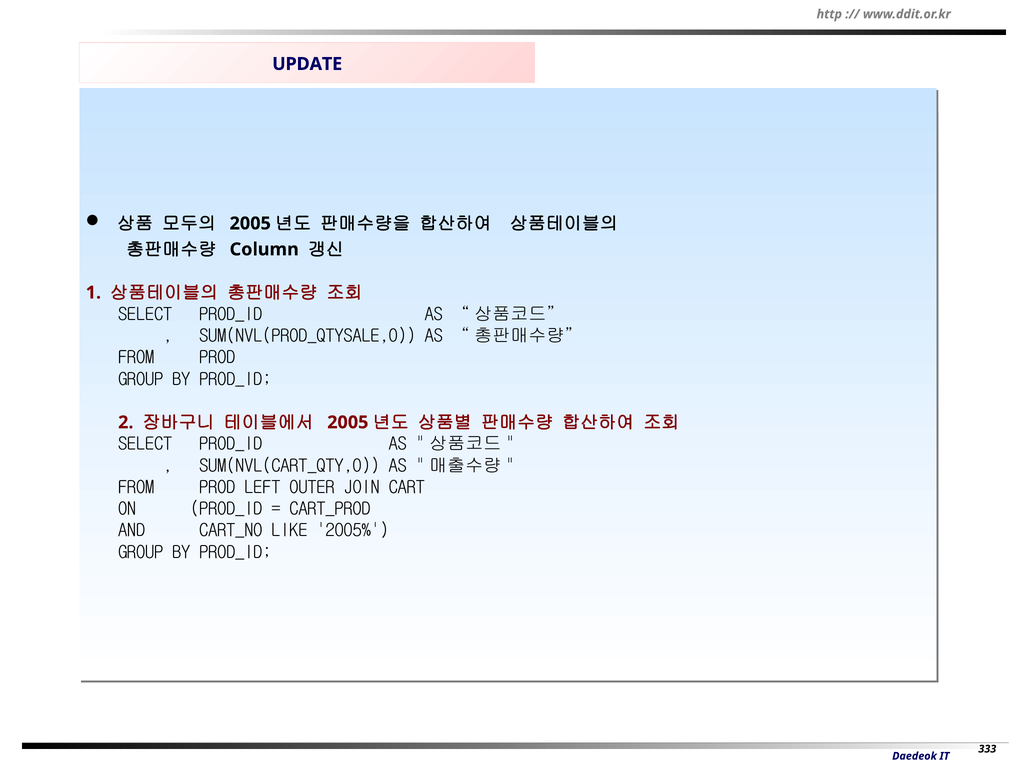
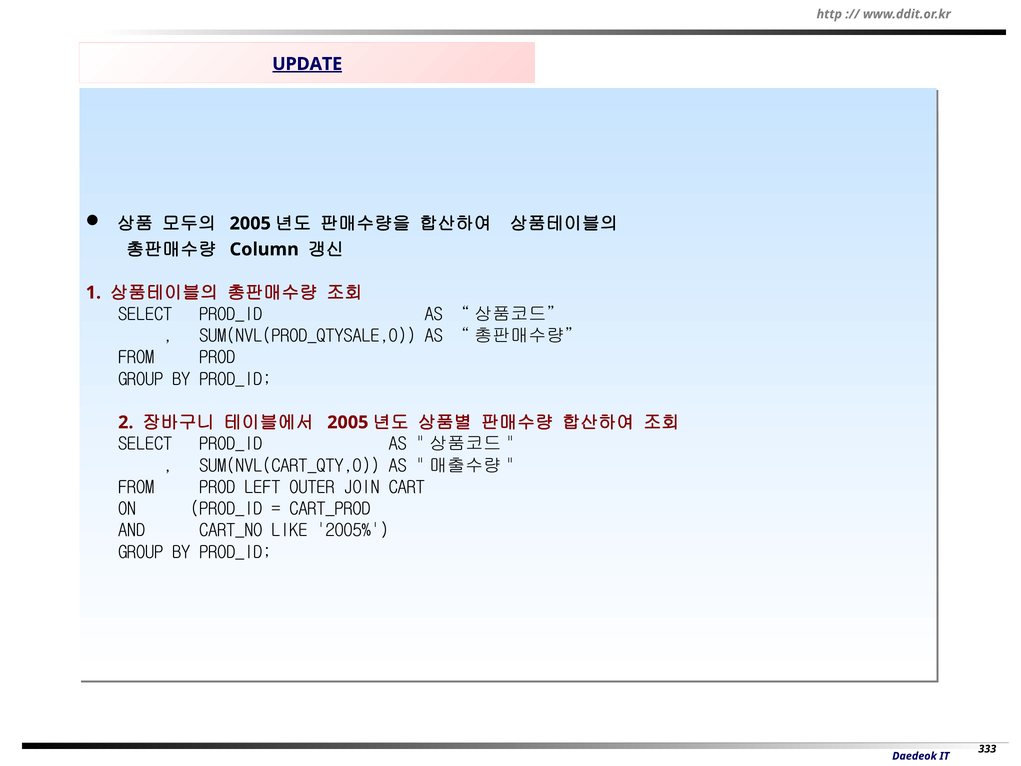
UPDATE underline: none -> present (307, 64)
